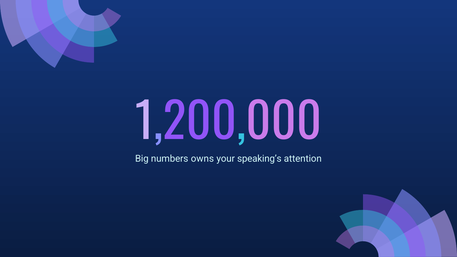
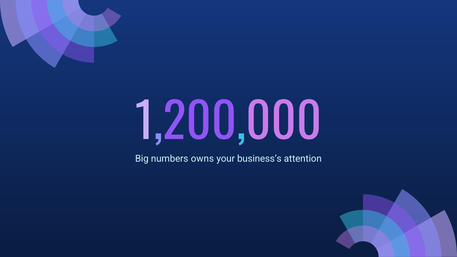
speaking’s: speaking’s -> business’s (259, 159)
